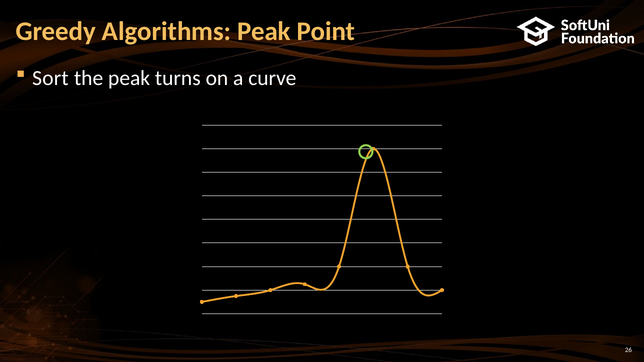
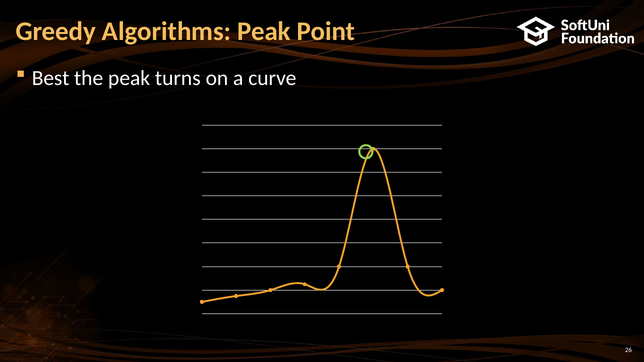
Sort: Sort -> Best (51, 78)
